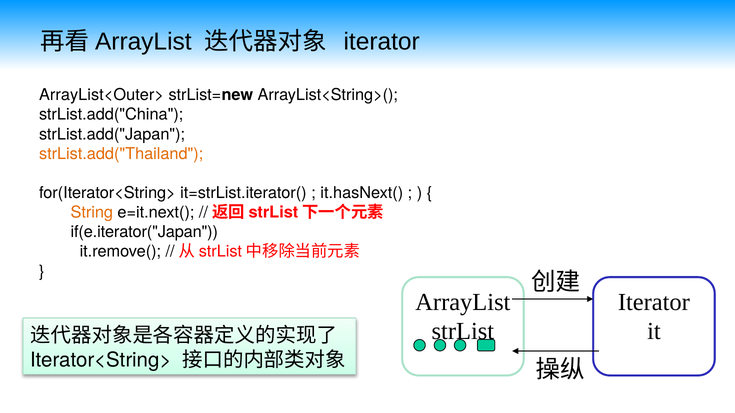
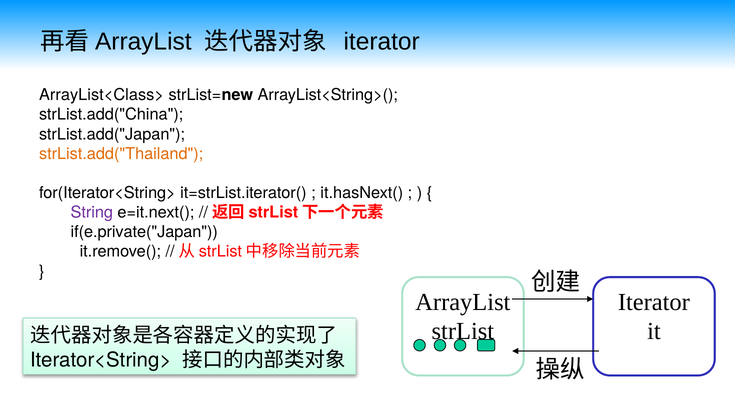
ArrayList<Outer>: ArrayList<Outer> -> ArrayList<Class> (101, 95)
String colour: orange -> purple (92, 213)
if(e.iterator("Japan: if(e.iterator("Japan -> if(e.private("Japan (144, 232)
